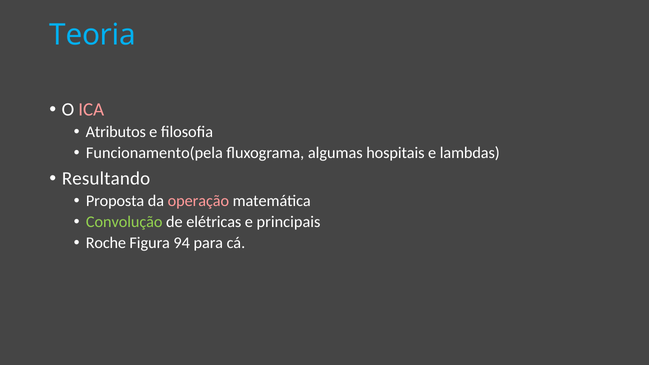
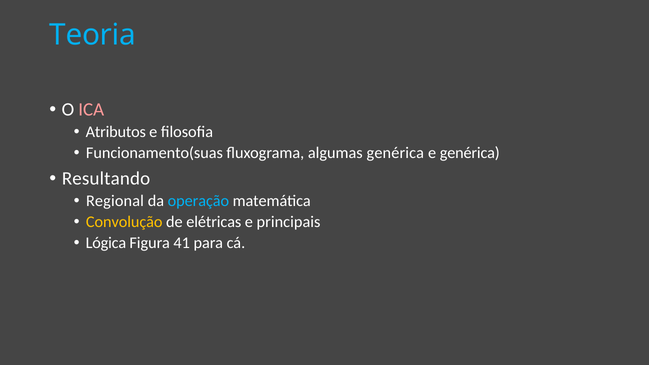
Funcionamento(pela: Funcionamento(pela -> Funcionamento(suas (154, 153)
algumas hospitais: hospitais -> genérica (395, 153)
e lambdas: lambdas -> genérica (470, 153)
Proposta: Proposta -> Regional (115, 201)
operação colour: pink -> light blue (198, 201)
Convolução colour: light green -> yellow (124, 222)
Roche: Roche -> Lógica (106, 243)
94: 94 -> 41 (182, 243)
